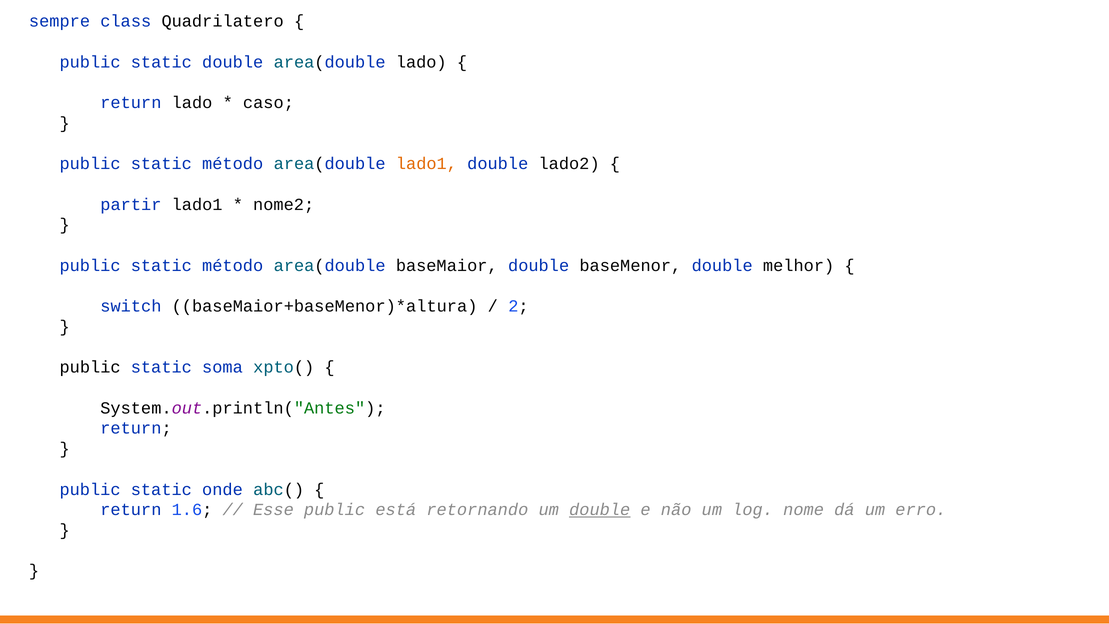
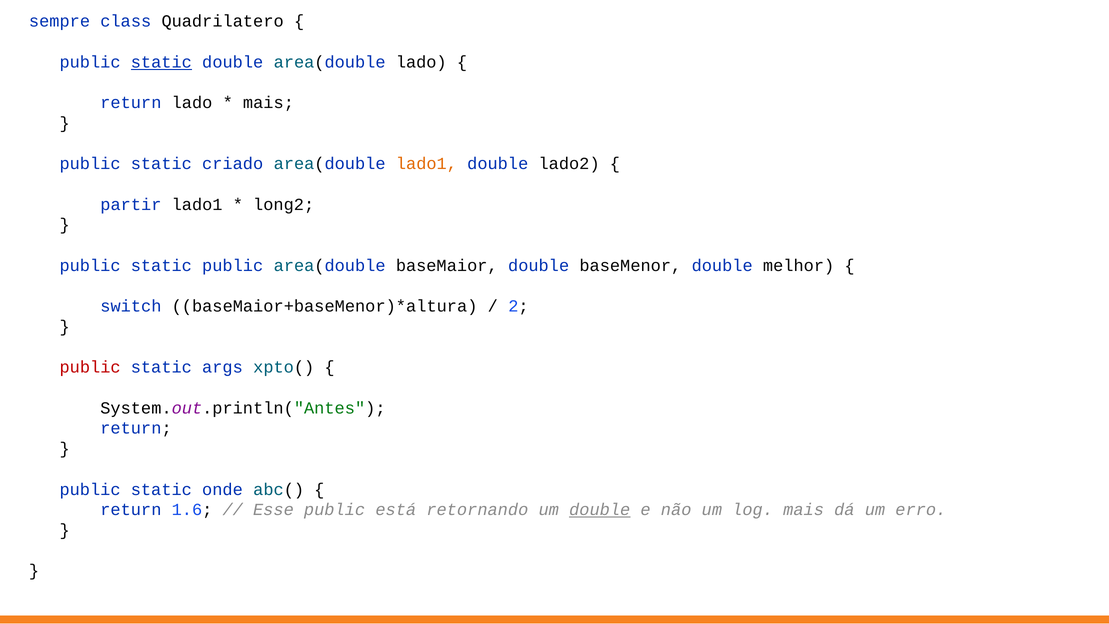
static underline: none -> present (161, 62)
caso: caso -> mais (268, 103)
método: método -> criado (233, 164)
nome2: nome2 -> long2 (284, 204)
método: método -> public (233, 266)
public colour: black -> red (90, 367)
soma: soma -> args (222, 367)
log nome: nome -> mais (804, 510)
